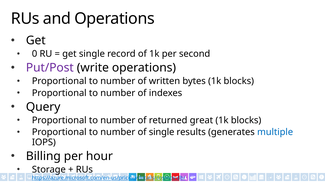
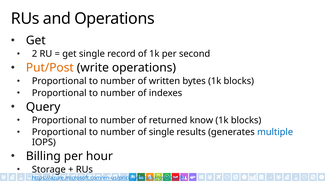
0: 0 -> 2 (35, 54)
Put/Post colour: purple -> orange (50, 68)
great: great -> know (201, 120)
